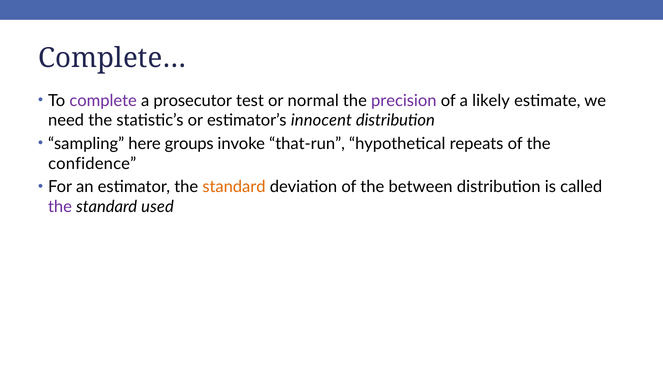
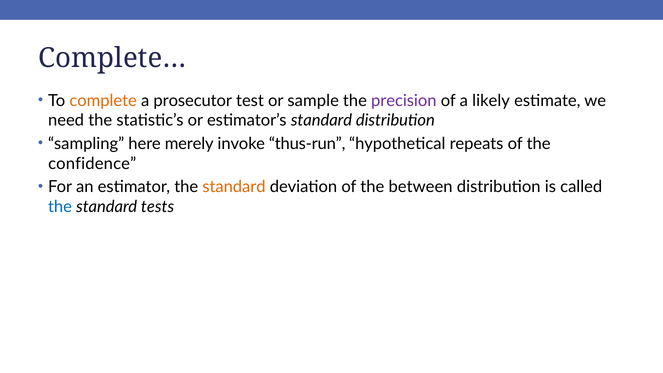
complete colour: purple -> orange (103, 101)
normal: normal -> sample (313, 101)
estimator’s innocent: innocent -> standard (322, 121)
groups: groups -> merely (189, 144)
that-run: that-run -> thus-run (307, 144)
the colour: purple -> blue (60, 207)
used: used -> tests (158, 207)
